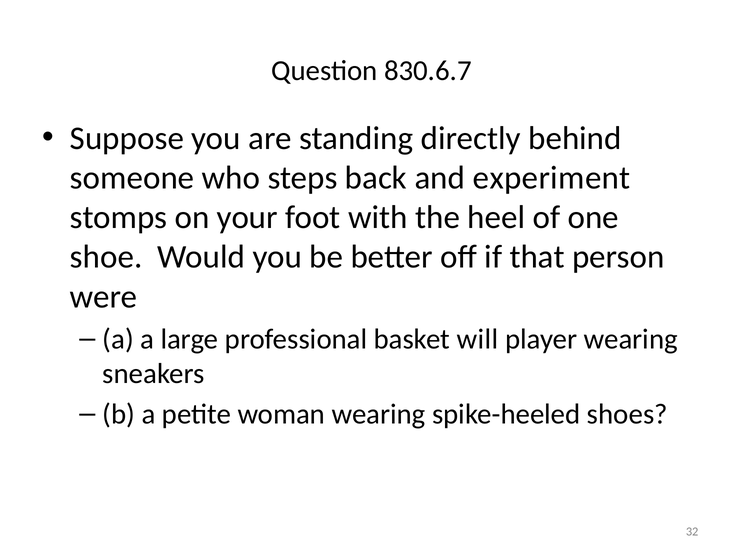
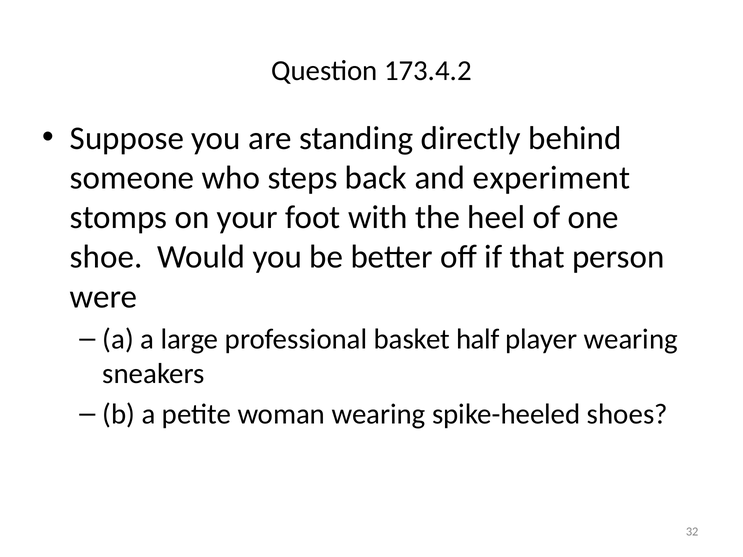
830.6.7: 830.6.7 -> 173.4.2 (428, 71)
will: will -> half (478, 339)
